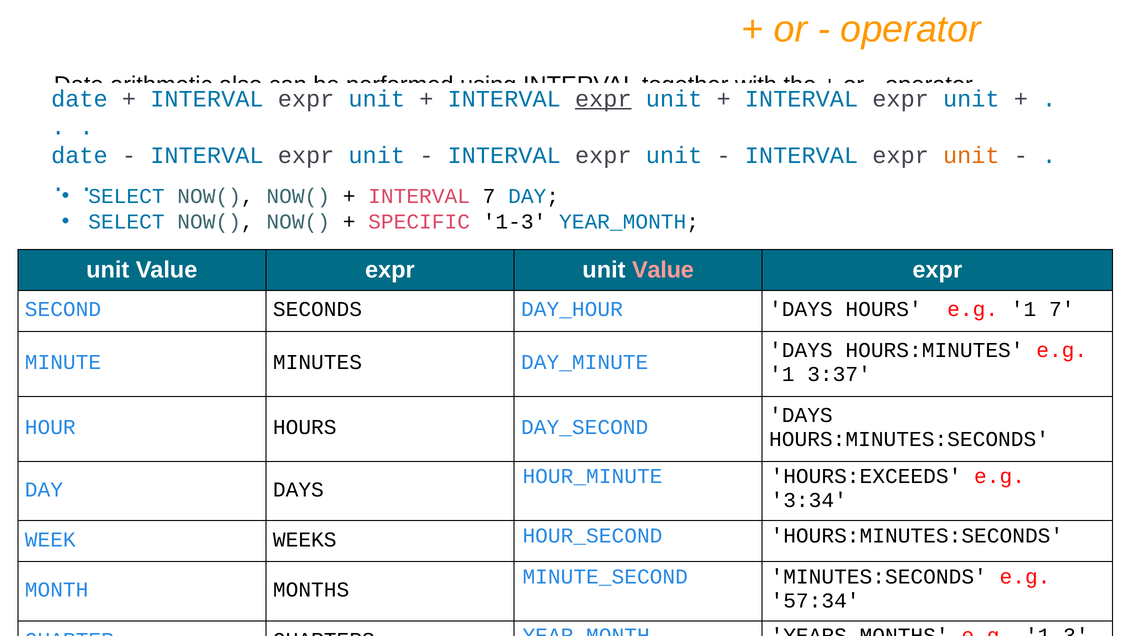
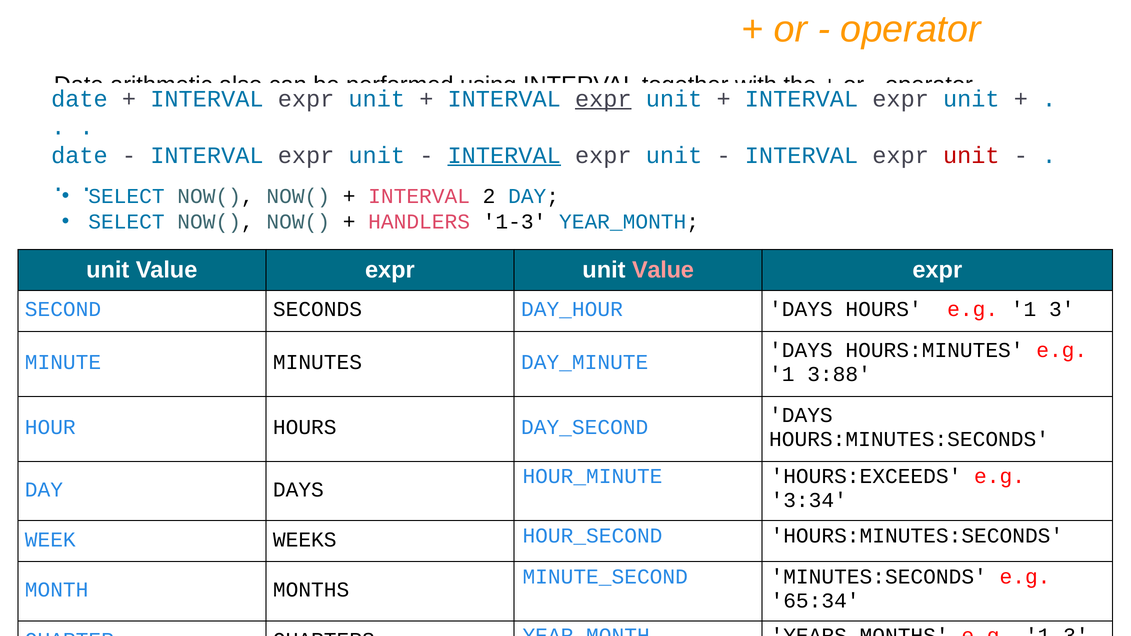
INTERVAL underline: none -> present (504, 155)
unit colour: orange -> red (971, 155)
INTERVAL 7: 7 -> 2 (489, 196)
SPECIFIC: SPECIFIC -> HANDLERS (419, 222)
1 7: 7 -> 3 (1062, 309)
3:37: 3:37 -> 3:88 (839, 375)
57:34: 57:34 -> 65:34 (815, 601)
